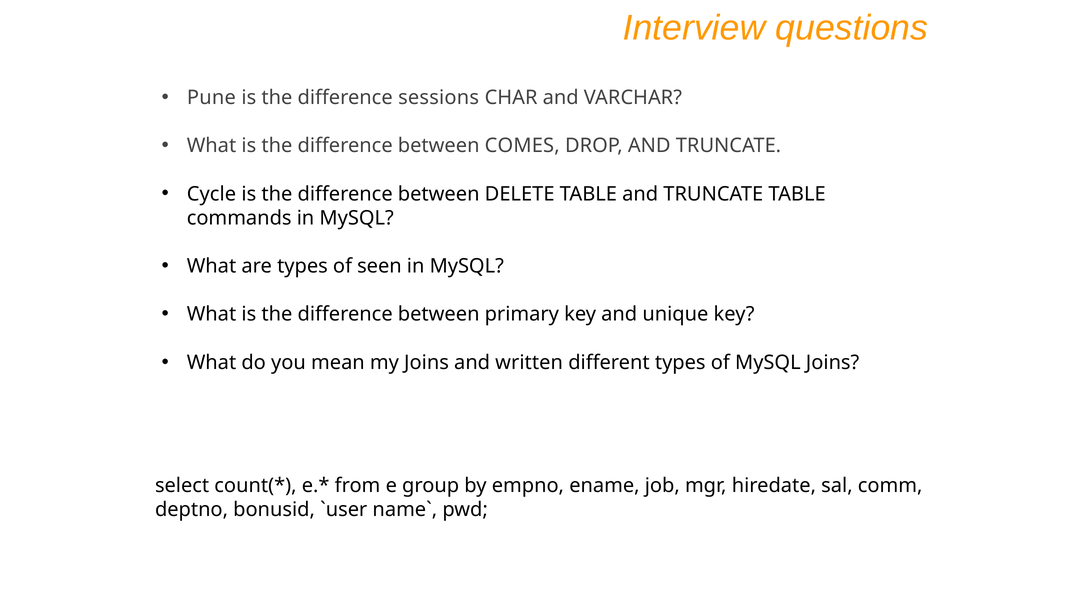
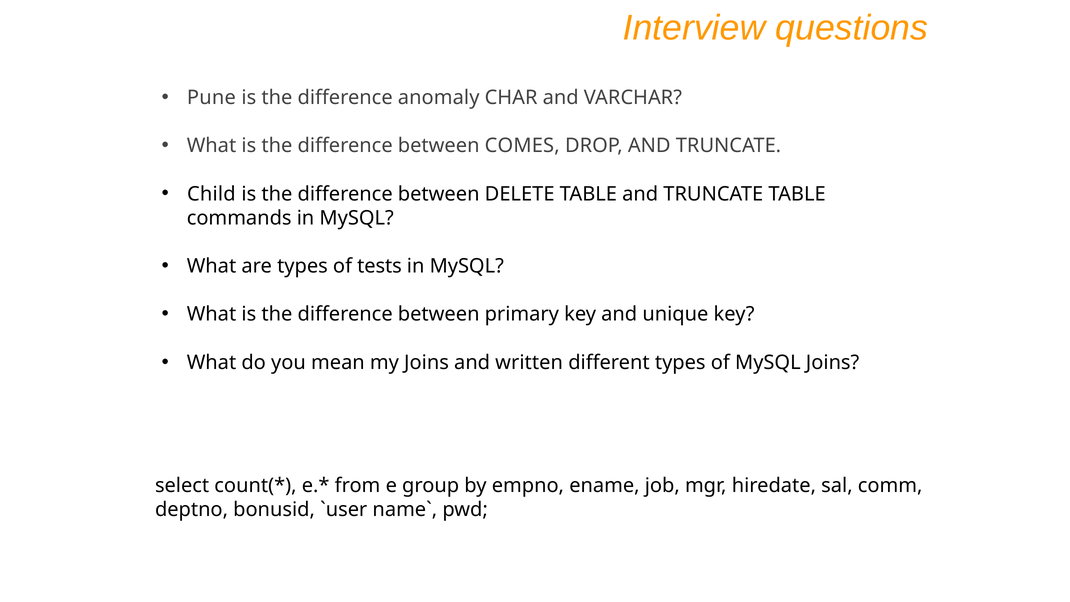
sessions: sessions -> anomaly (439, 98)
Cycle: Cycle -> Child (211, 194)
seen: seen -> tests (379, 266)
